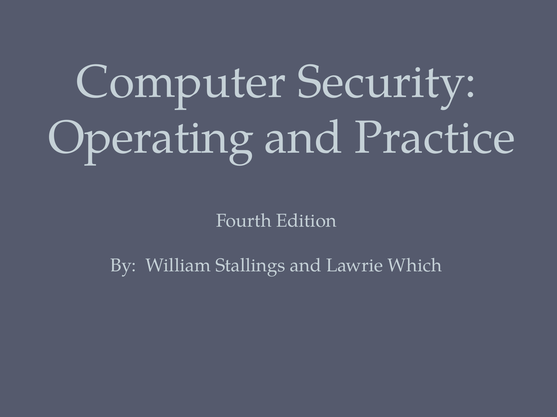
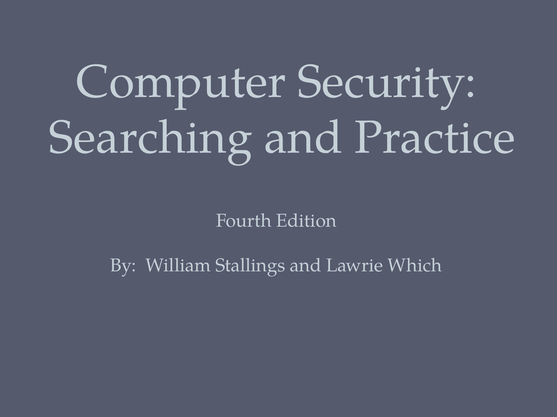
Operating: Operating -> Searching (151, 138)
